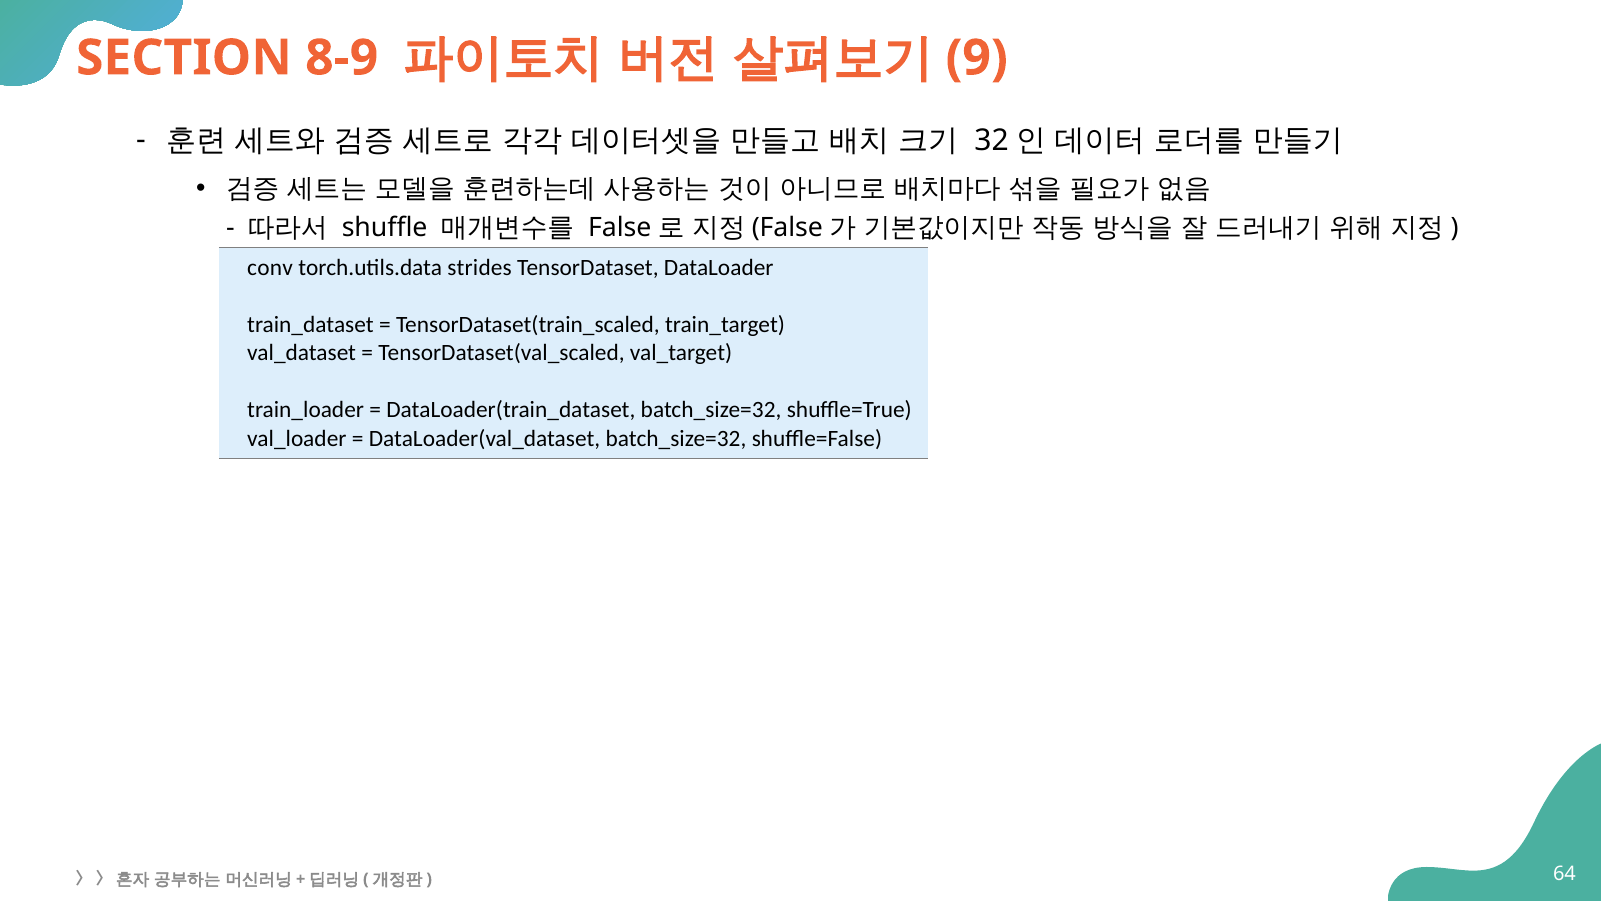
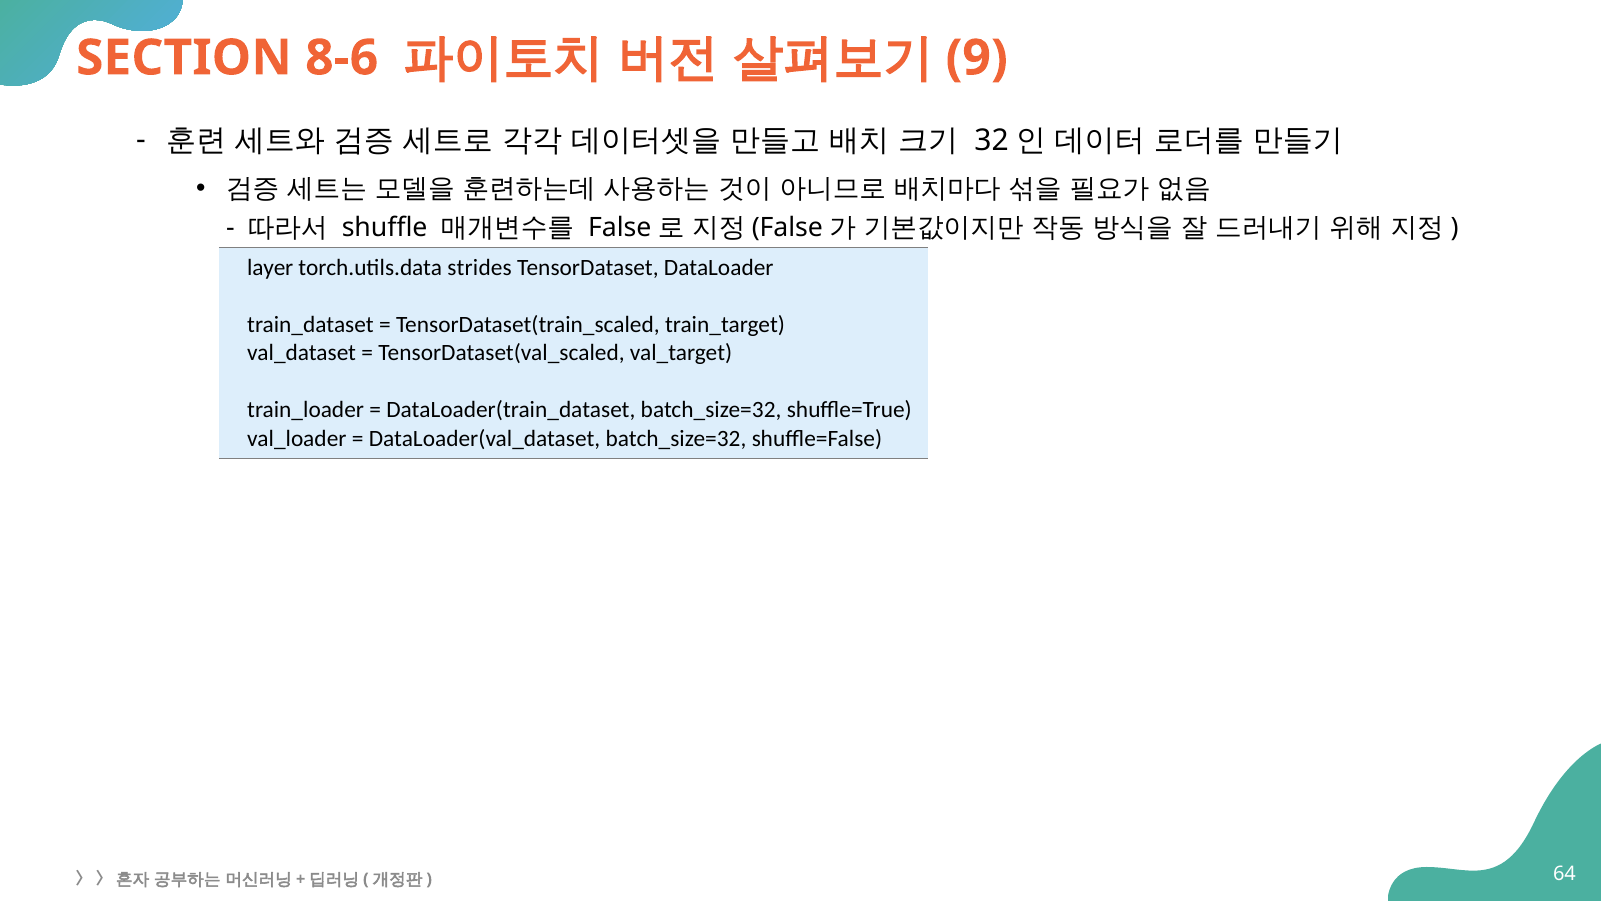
8-9: 8-9 -> 8-6 (342, 58)
conv: conv -> layer (270, 268)
